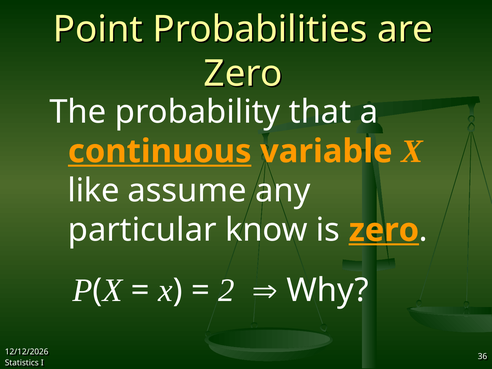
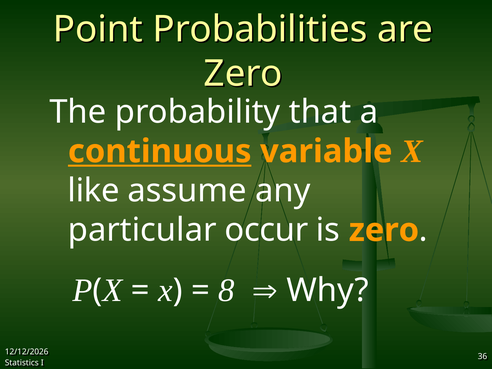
know: know -> occur (266, 230)
zero underline: present -> none (384, 230)
2: 2 -> 8 (227, 290)
